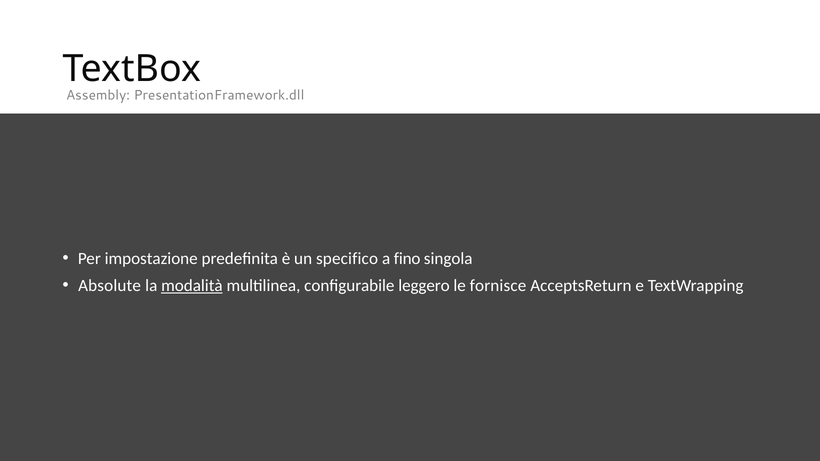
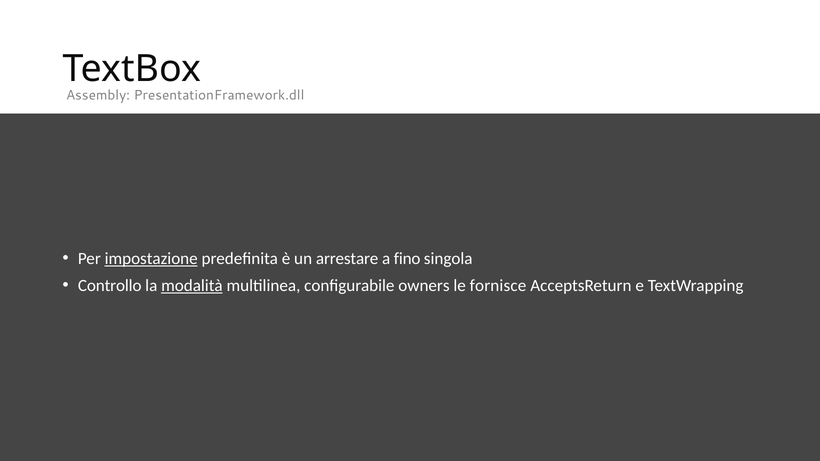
impostazione underline: none -> present (151, 259)
specifico: specifico -> arrestare (347, 259)
Absolute: Absolute -> Controllo (110, 286)
leggero: leggero -> owners (424, 286)
